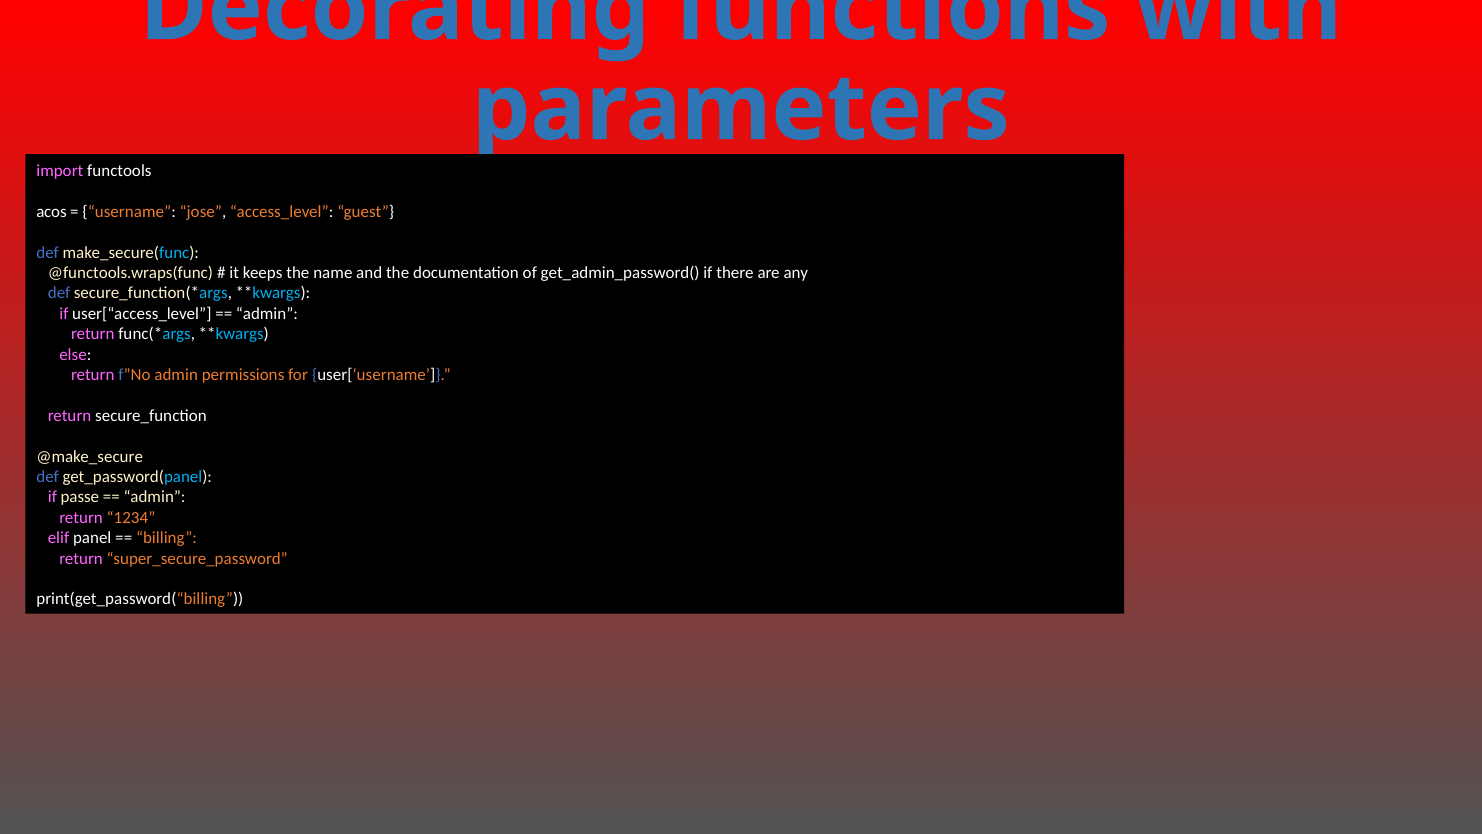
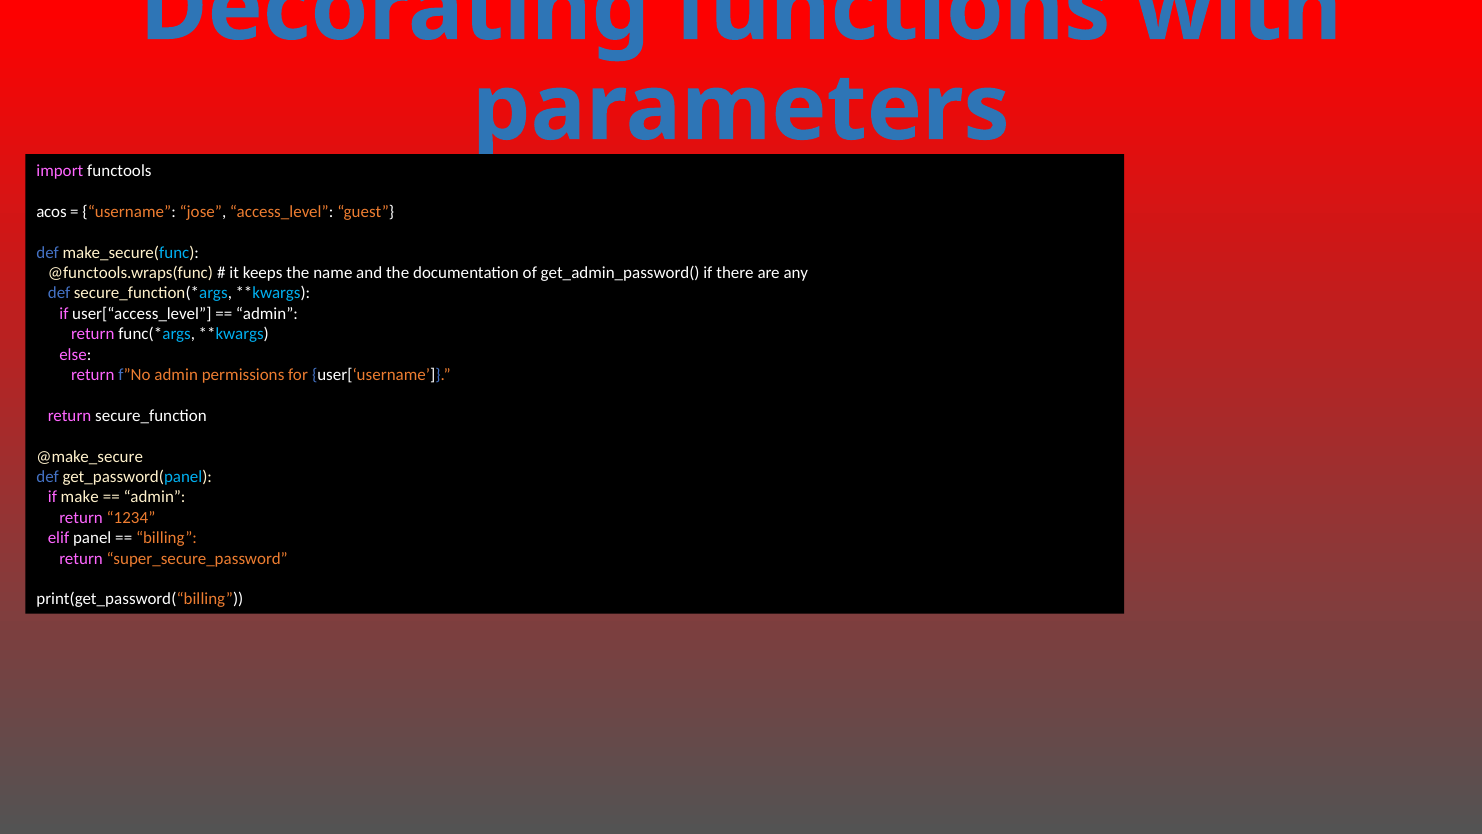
passe: passe -> make (80, 497)
